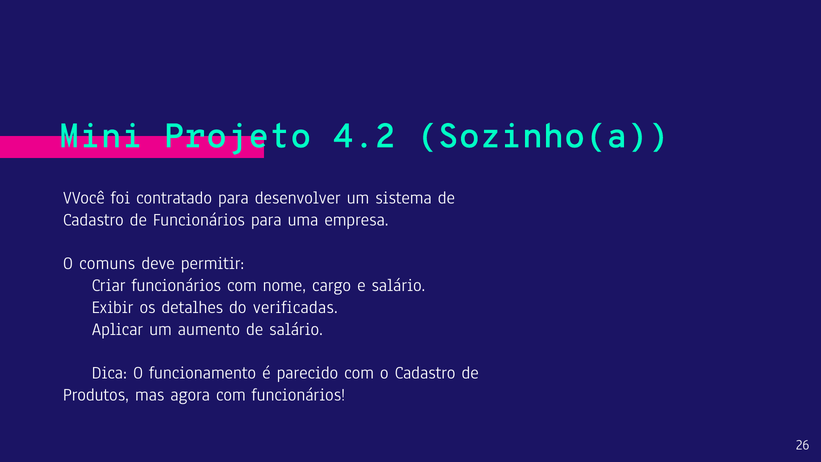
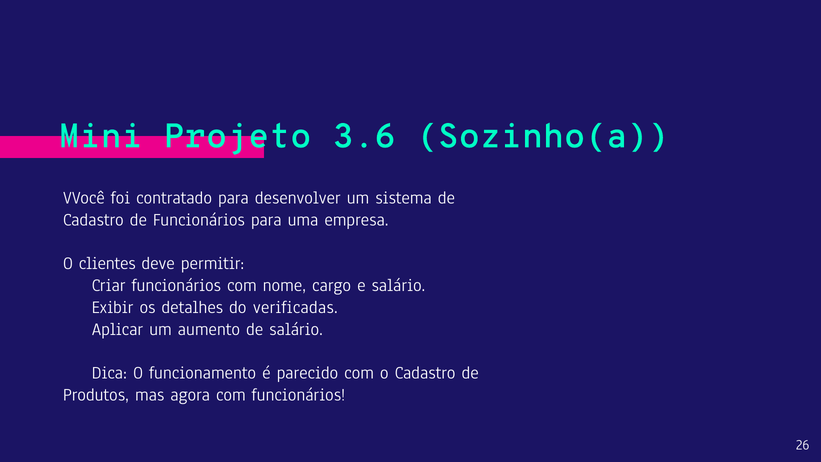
4.2: 4.2 -> 3.6 (364, 136)
comuns: comuns -> clientes (107, 263)
